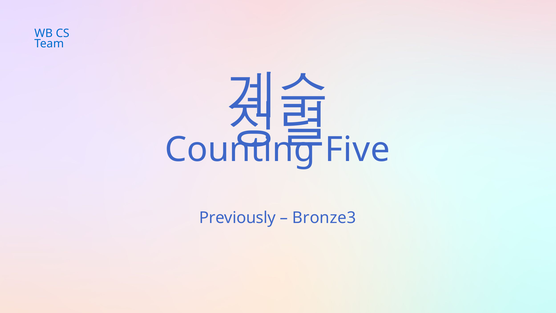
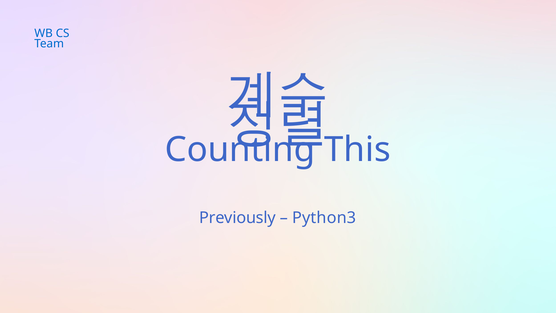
Five: Five -> This (358, 150)
Bronze3: Bronze3 -> Python3 (324, 218)
